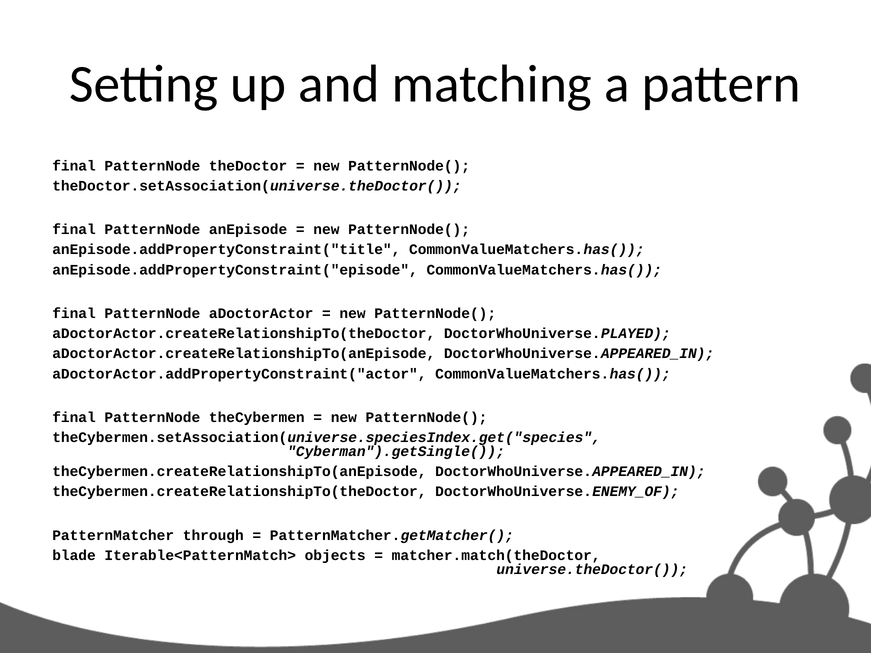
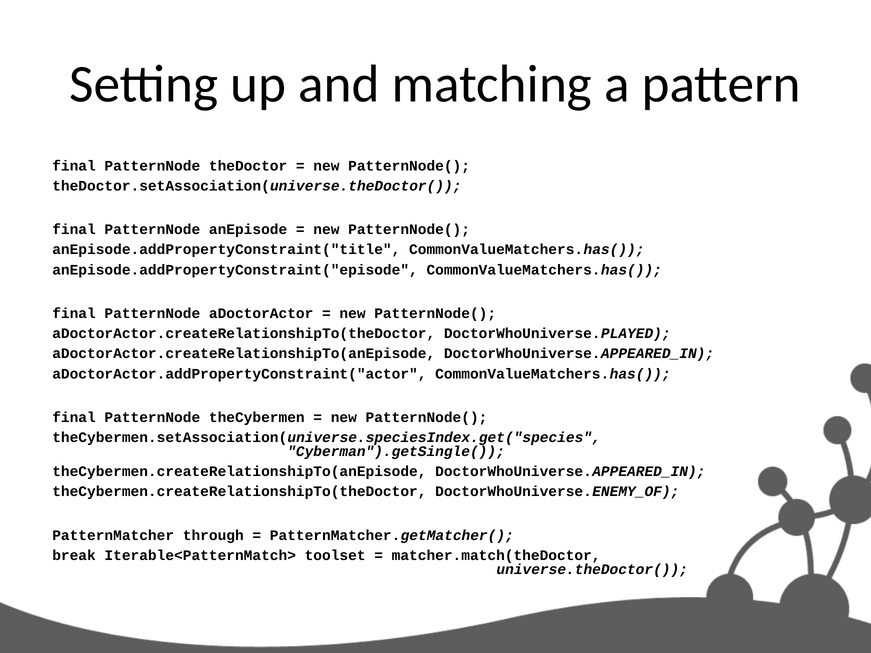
blade: blade -> break (74, 556)
objects: objects -> toolset (335, 556)
